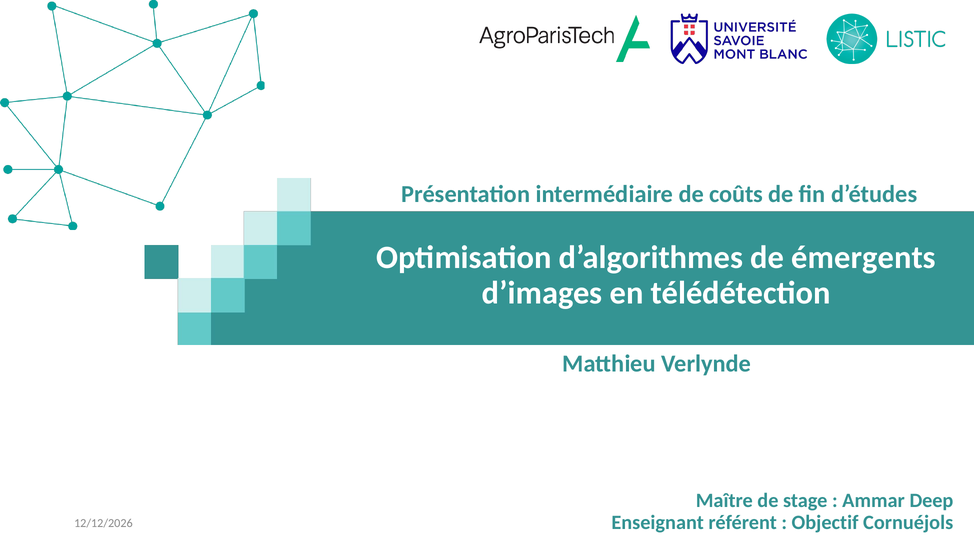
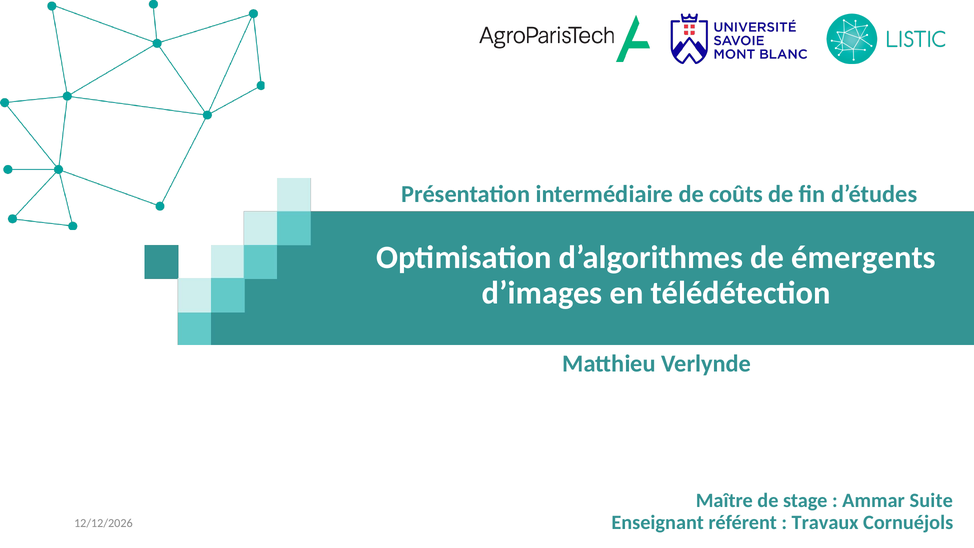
Deep: Deep -> Suite (931, 500)
Objectif: Objectif -> Travaux (825, 522)
